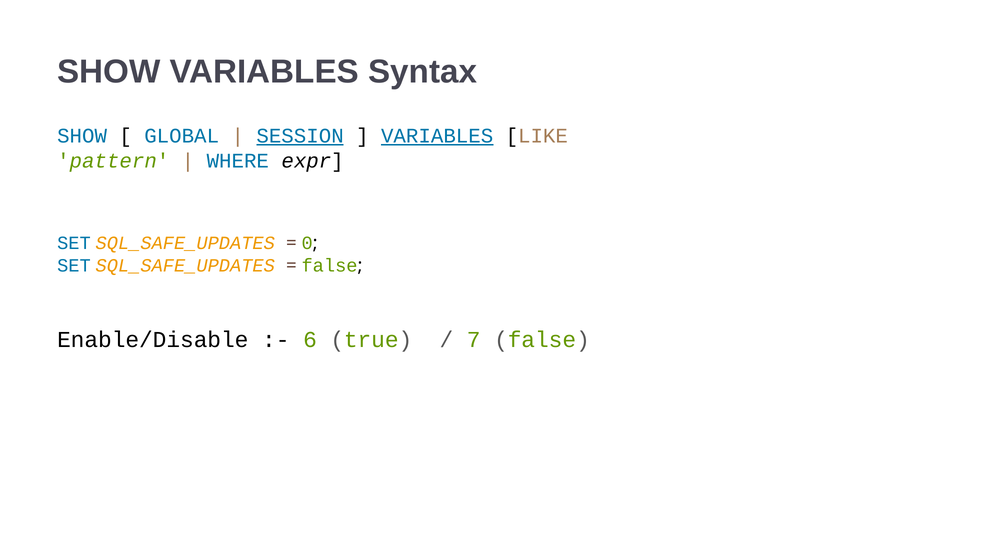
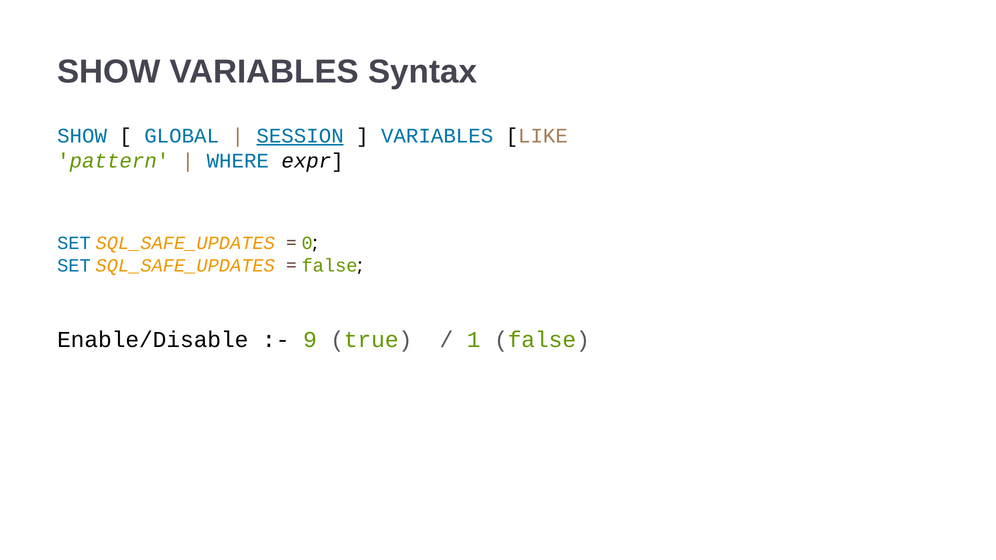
VARIABLES underline: present -> none (437, 136)
6: 6 -> 9 (310, 340)
7: 7 -> 1 (474, 340)
